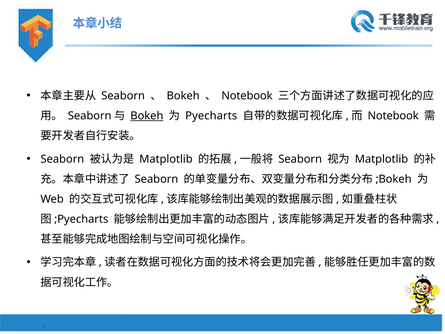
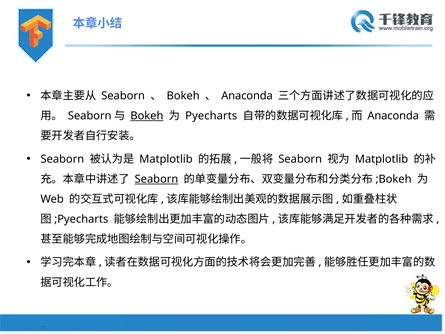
Notebook: Notebook -> Anaconda (247, 96)
Notebook: Notebook -> Anaconda (393, 116)
Seaborn underline: none -> present (156, 179)
